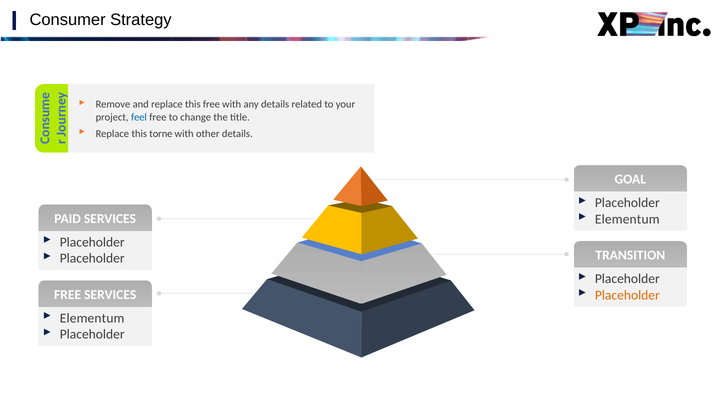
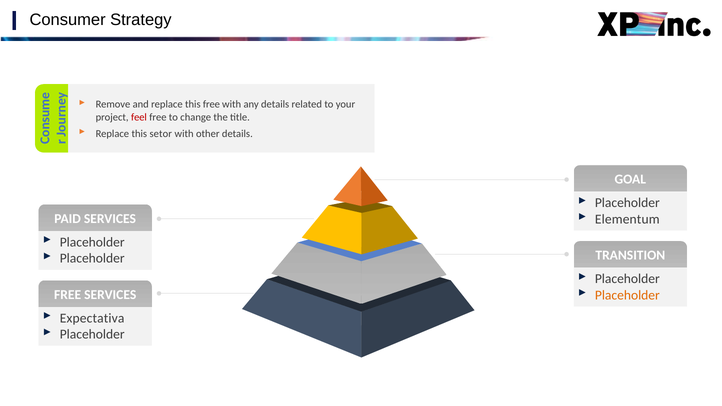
feel colour: blue -> red (139, 117)
torne: torne -> setor (161, 134)
Elementum: Elementum -> Expectativa (92, 318)
